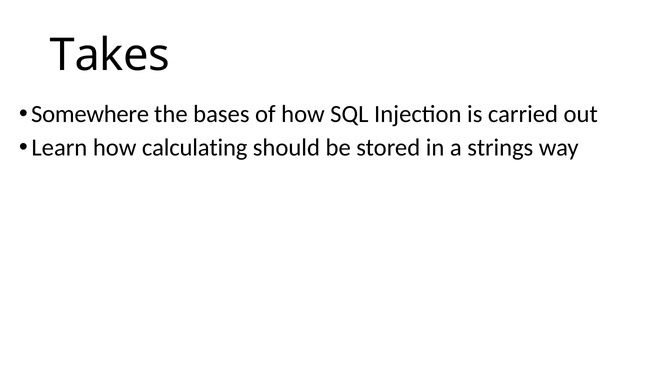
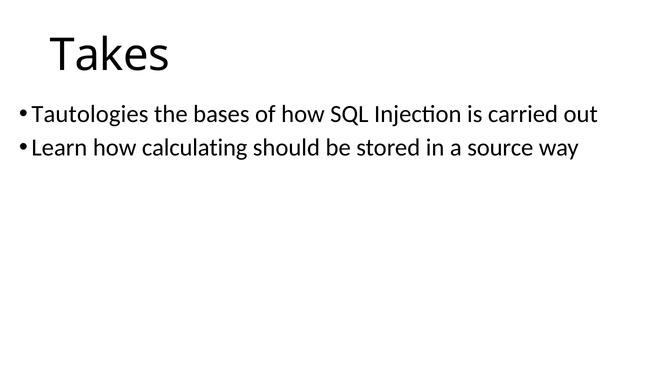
Somewhere: Somewhere -> Tautologies (90, 114)
strings: strings -> source (500, 148)
